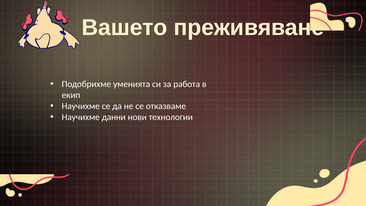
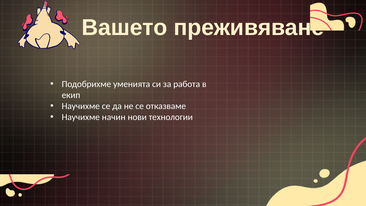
данни: данни -> начин (114, 117)
